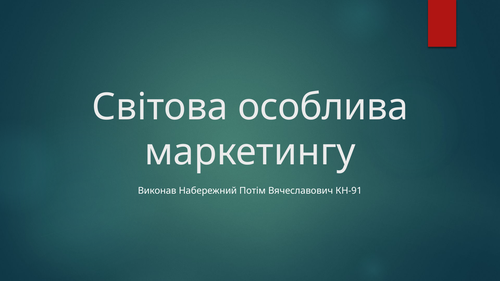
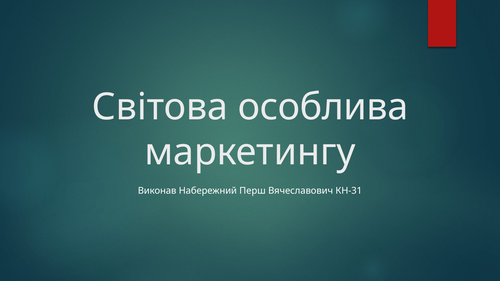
Потім: Потім -> Перш (252, 191)
КН-91: КН-91 -> КН-31 (349, 191)
